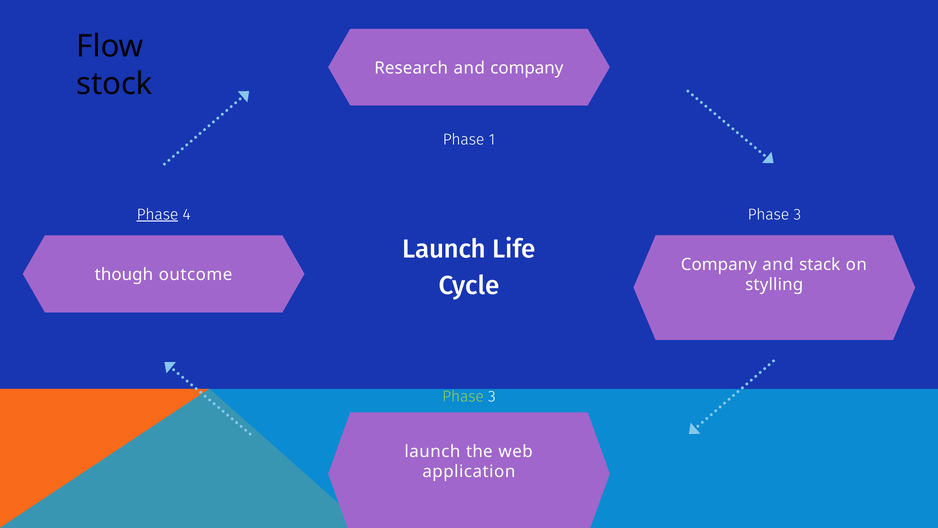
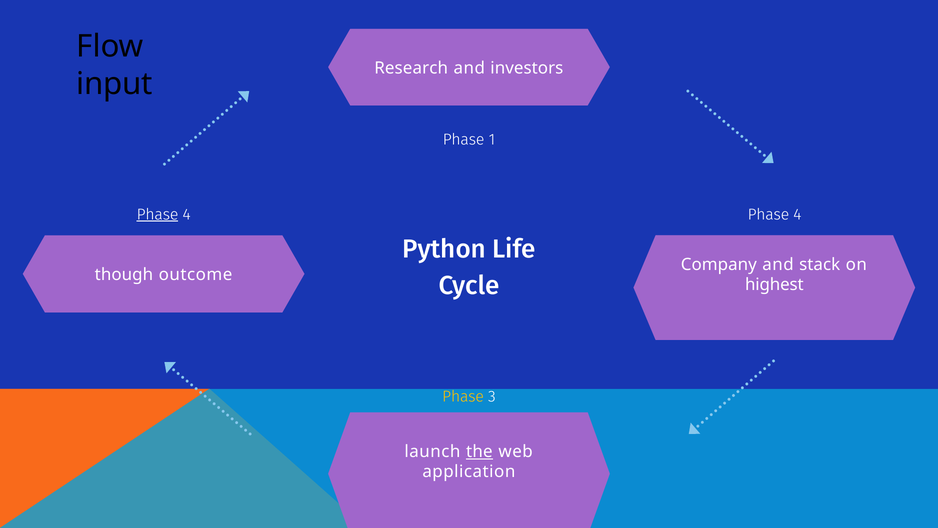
and company: company -> investors (527, 68)
stock: stock -> input (115, 84)
3: 3 -> 4 (797, 214)
Launch: Launch -> Python (444, 249)
stylling: stylling -> highest (774, 285)
Phase colour: light green -> yellow (463, 396)
the underline: none -> present (479, 451)
